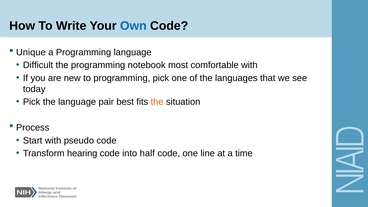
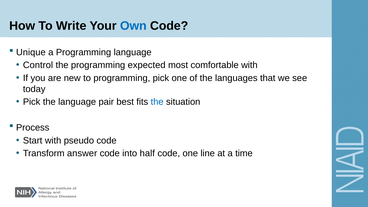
Difficult: Difficult -> Control (38, 65)
notebook: notebook -> expected (147, 65)
the colour: orange -> blue (157, 102)
hearing: hearing -> answer (82, 153)
